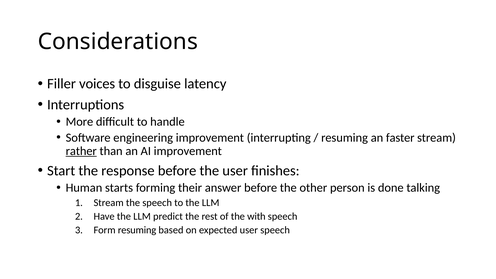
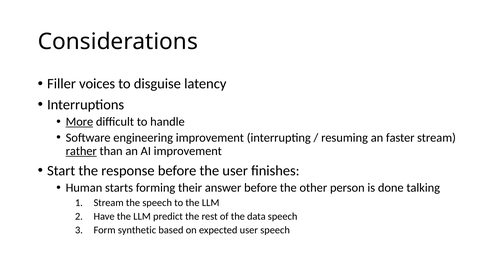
More underline: none -> present (79, 122)
with: with -> data (256, 216)
Form resuming: resuming -> synthetic (137, 230)
